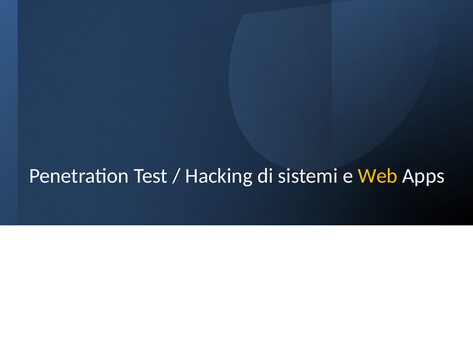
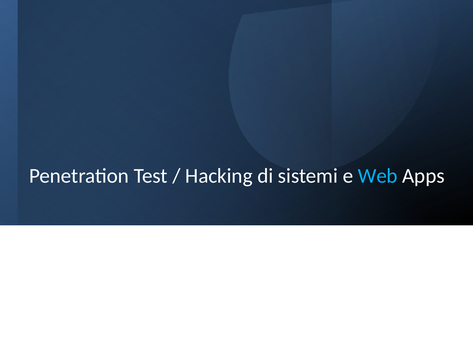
Web colour: yellow -> light blue (378, 176)
